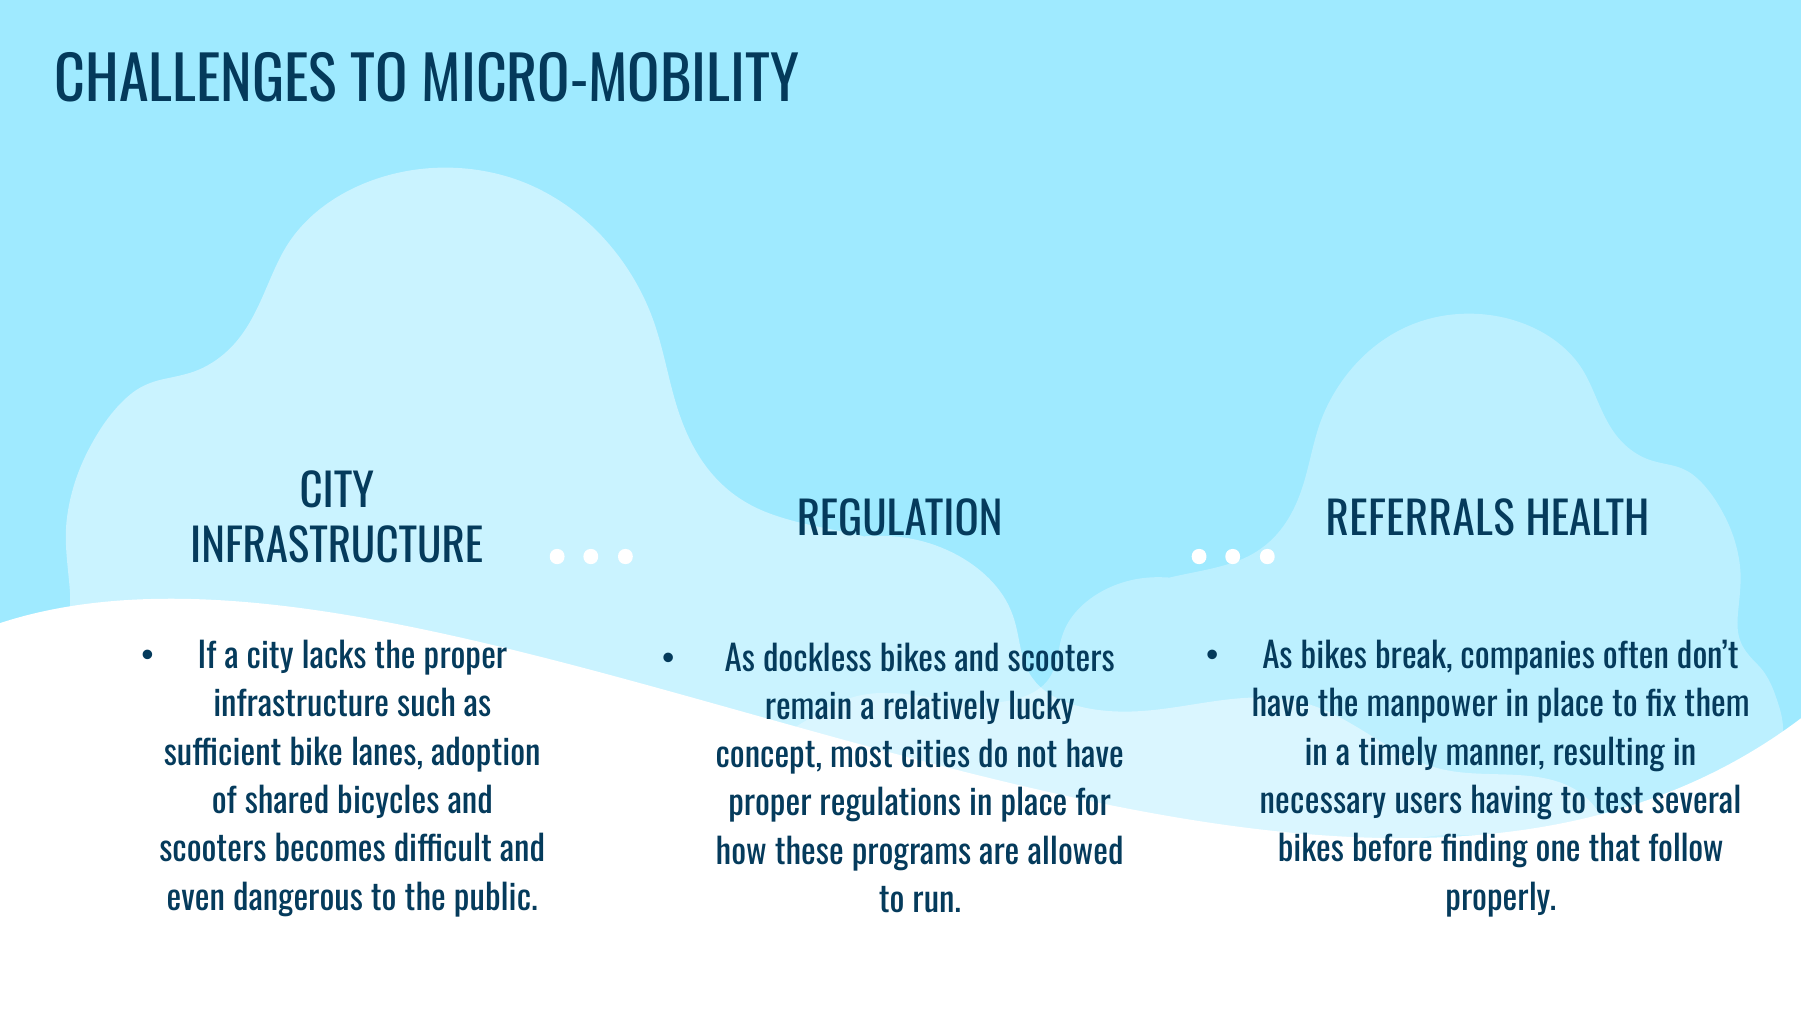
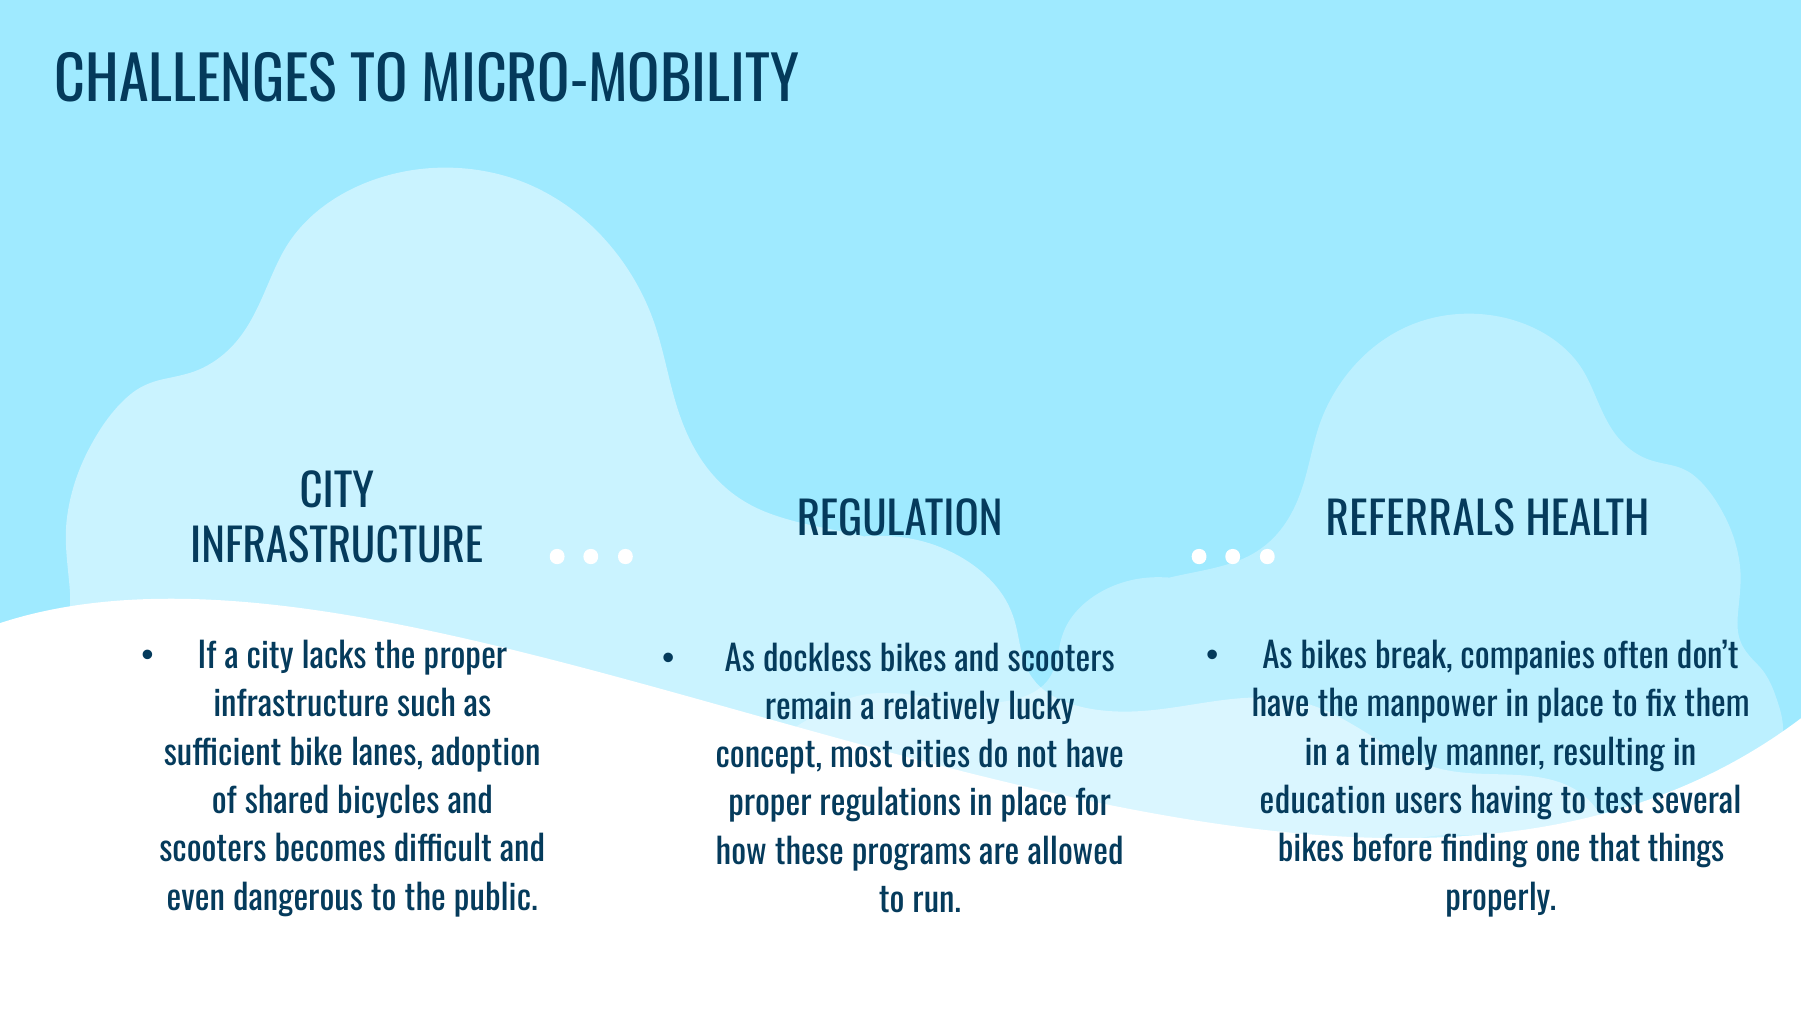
necessary: necessary -> education (1323, 802)
follow: follow -> things (1686, 850)
